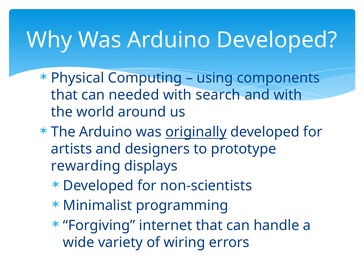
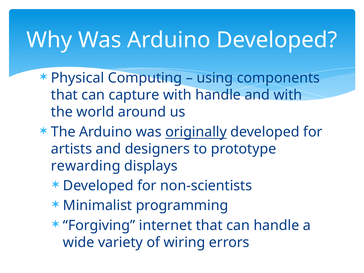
needed: needed -> capture (134, 95)
with search: search -> handle (218, 95)
